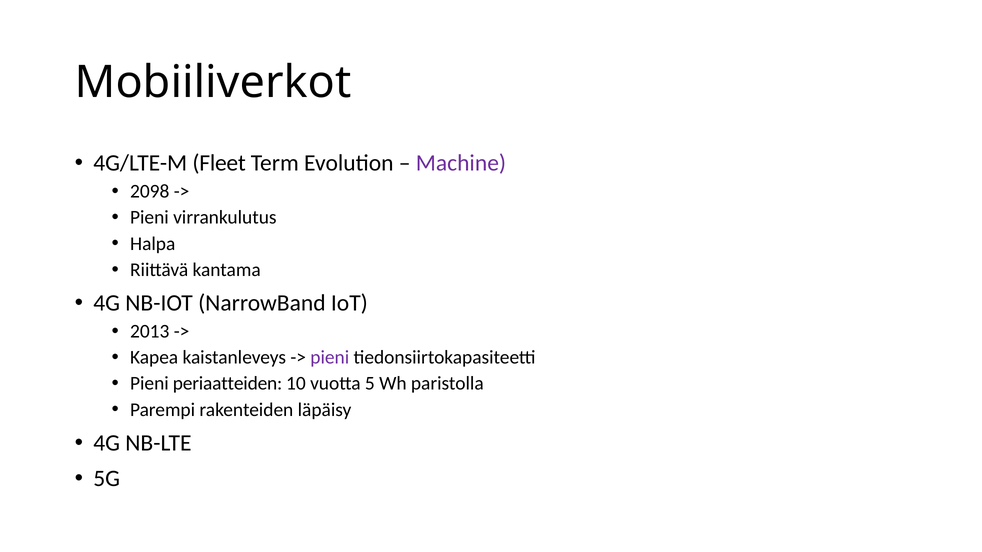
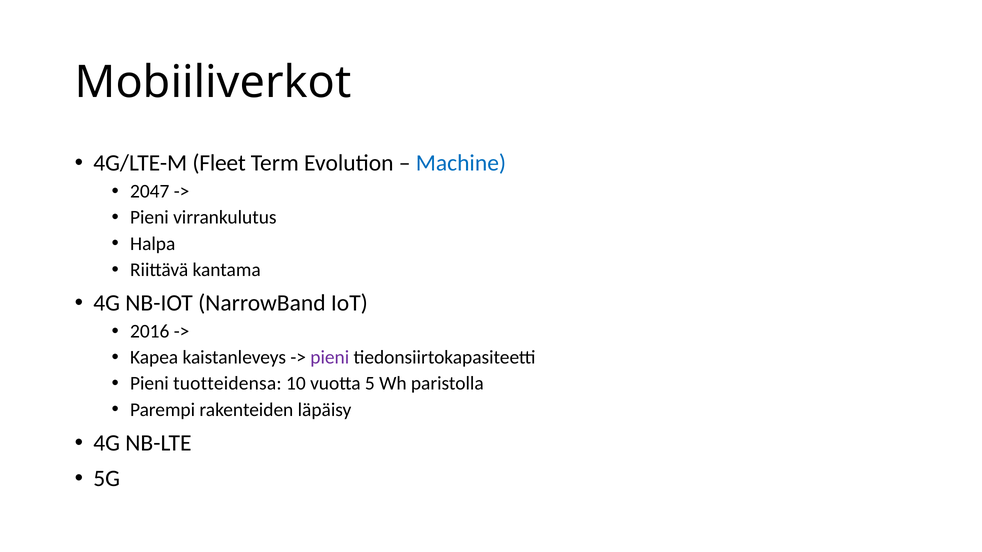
Machine colour: purple -> blue (461, 163)
2098: 2098 -> 2047 (150, 192)
2013: 2013 -> 2016 (150, 332)
periaatteiden: periaatteiden -> tuotteidensa (227, 384)
